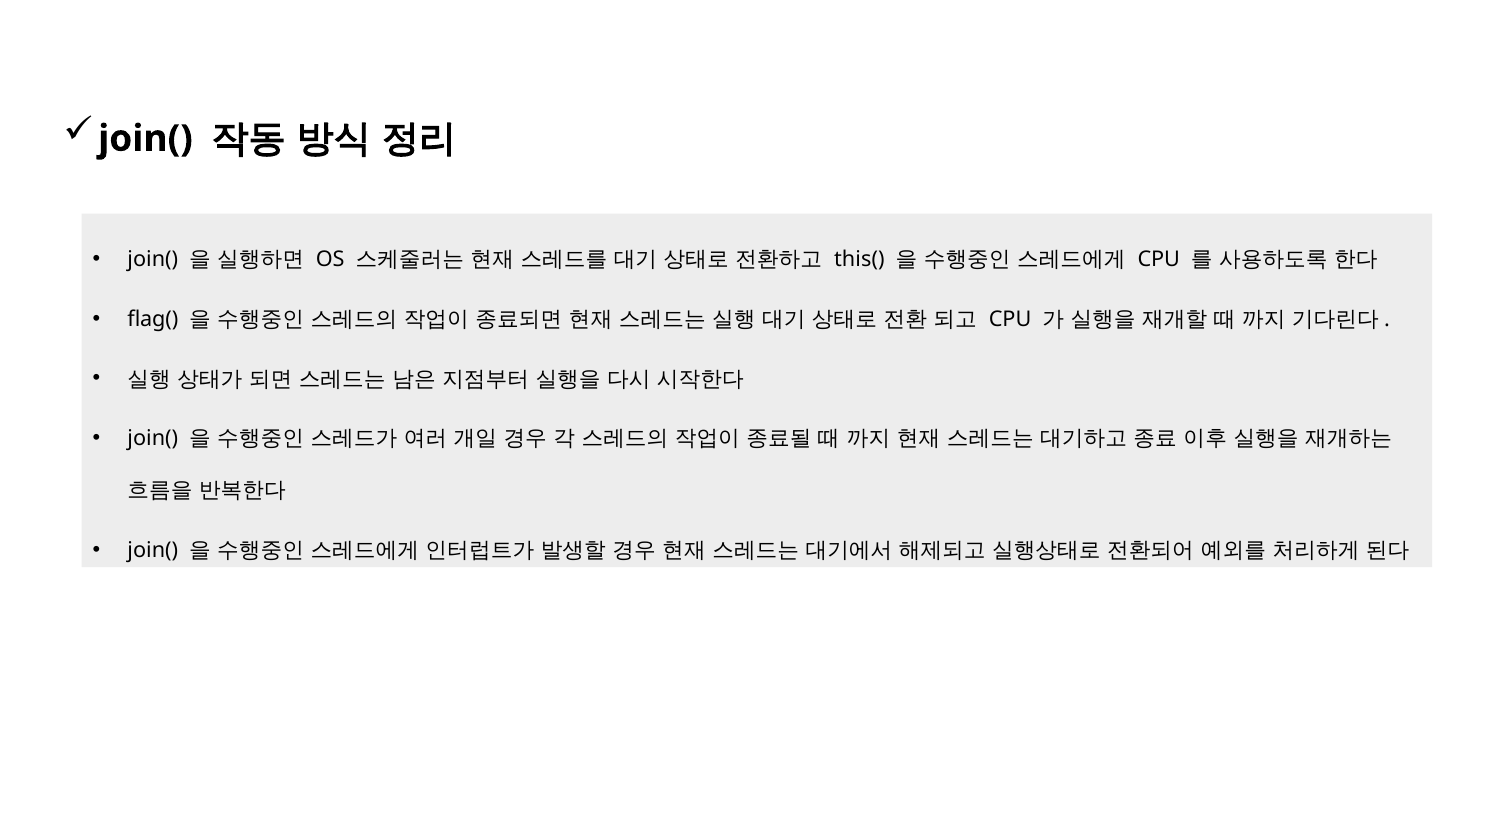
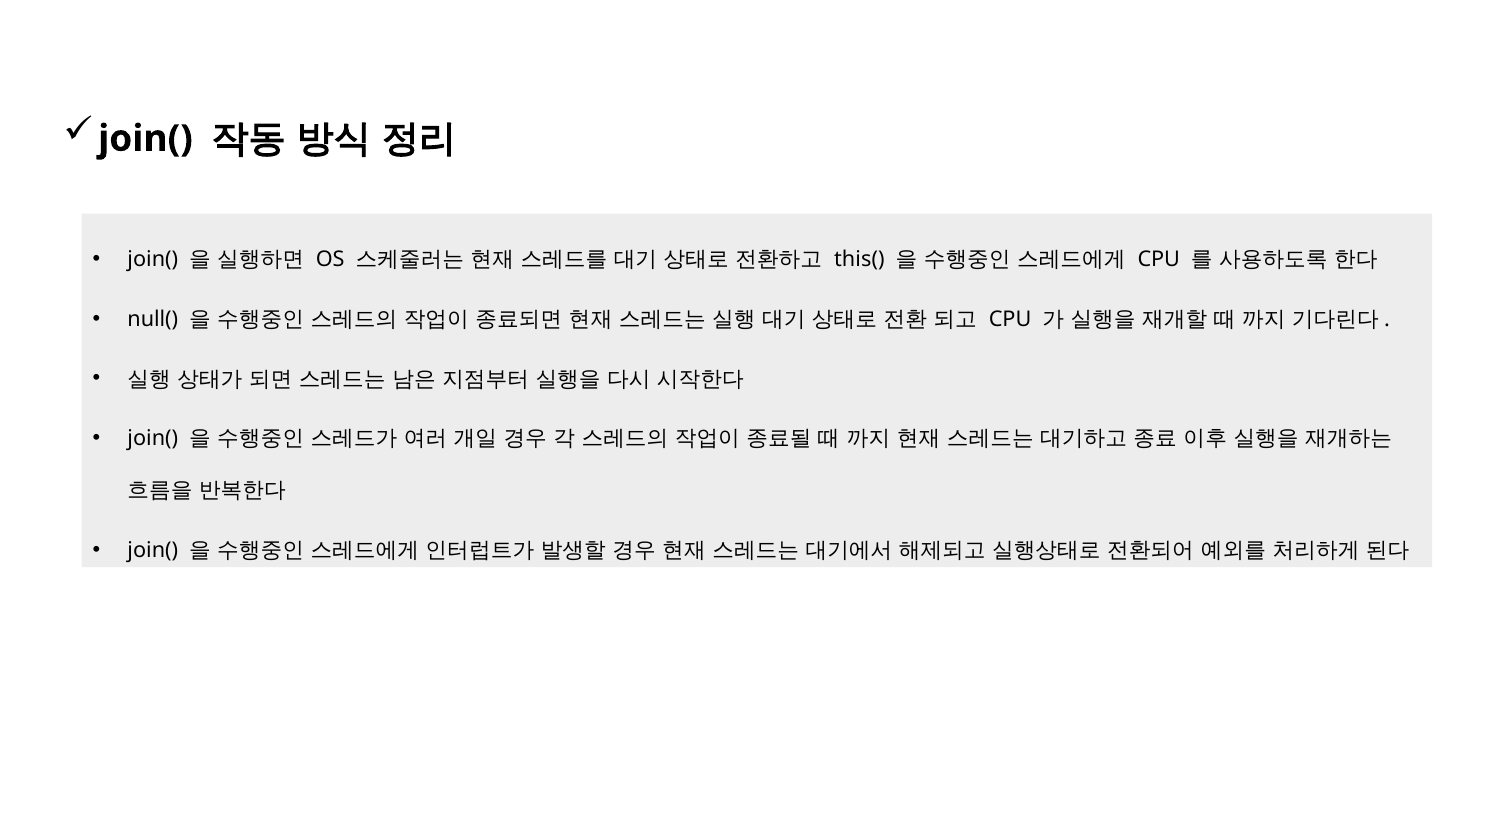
flag(: flag( -> null( (153, 319)
